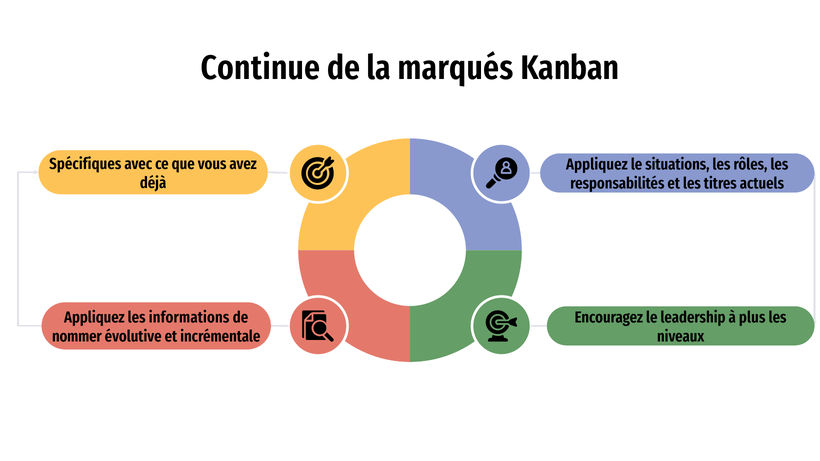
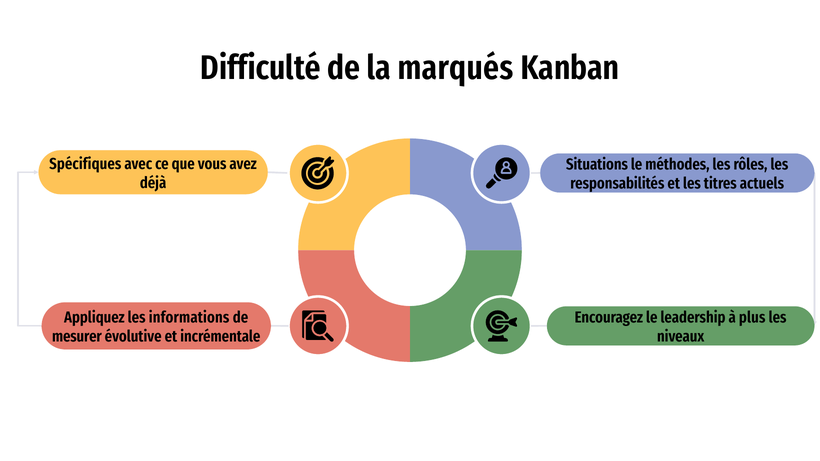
Continue: Continue -> Difficulté (261, 68)
Appliquez: Appliquez -> Situations (597, 165)
situations: situations -> méthodes (677, 165)
nommer: nommer -> mesurer (77, 337)
